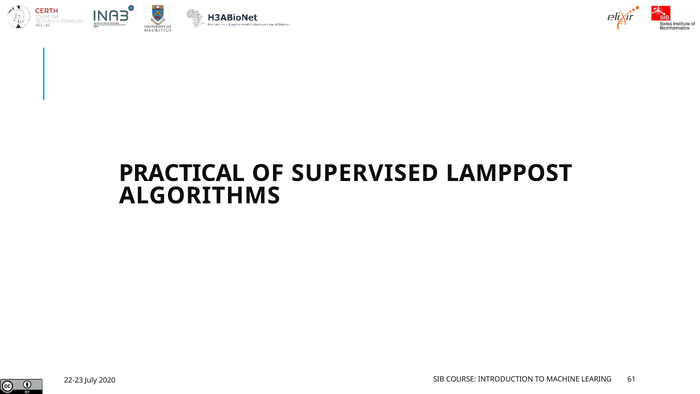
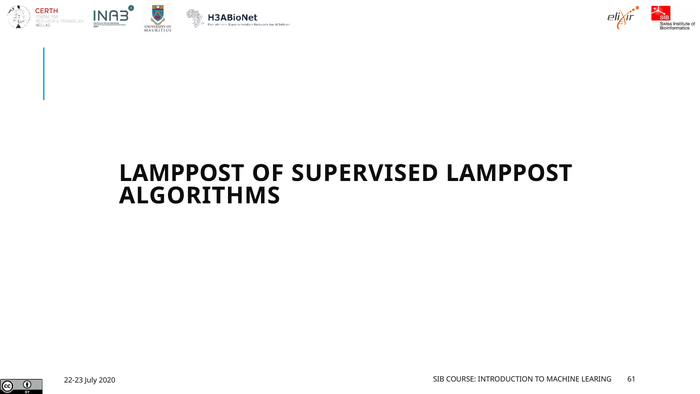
PRACTICAL: PRACTICAL -> LAMPPOST (182, 173)
